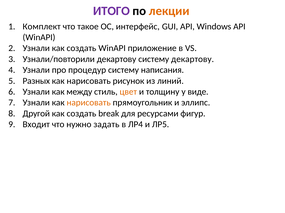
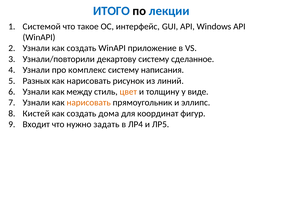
ИТОГО colour: purple -> blue (111, 11)
лекции colour: orange -> blue (169, 11)
Комплект: Комплект -> Системой (42, 27)
систему декартову: декартову -> сделанное (193, 59)
процедур: процедур -> комплекс (87, 70)
Другой: Другой -> Кистей (36, 114)
break: break -> дома (109, 114)
ресурсами: ресурсами -> координат (158, 114)
